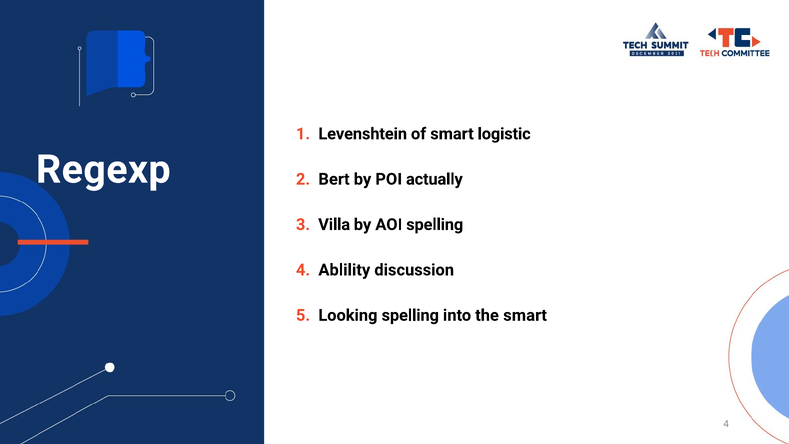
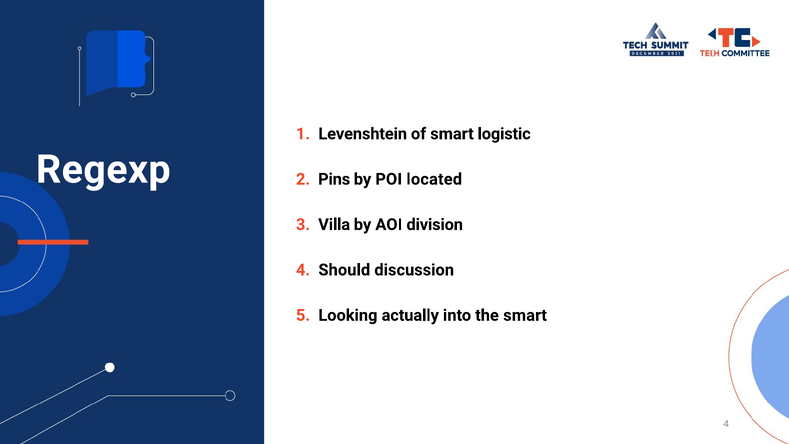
Bert: Bert -> Pins (334, 179)
actually: actually -> located (434, 179)
AOI spelling: spelling -> division (435, 225)
Ablility: Ablility -> Should (344, 270)
Looking spelling: spelling -> actually (410, 315)
